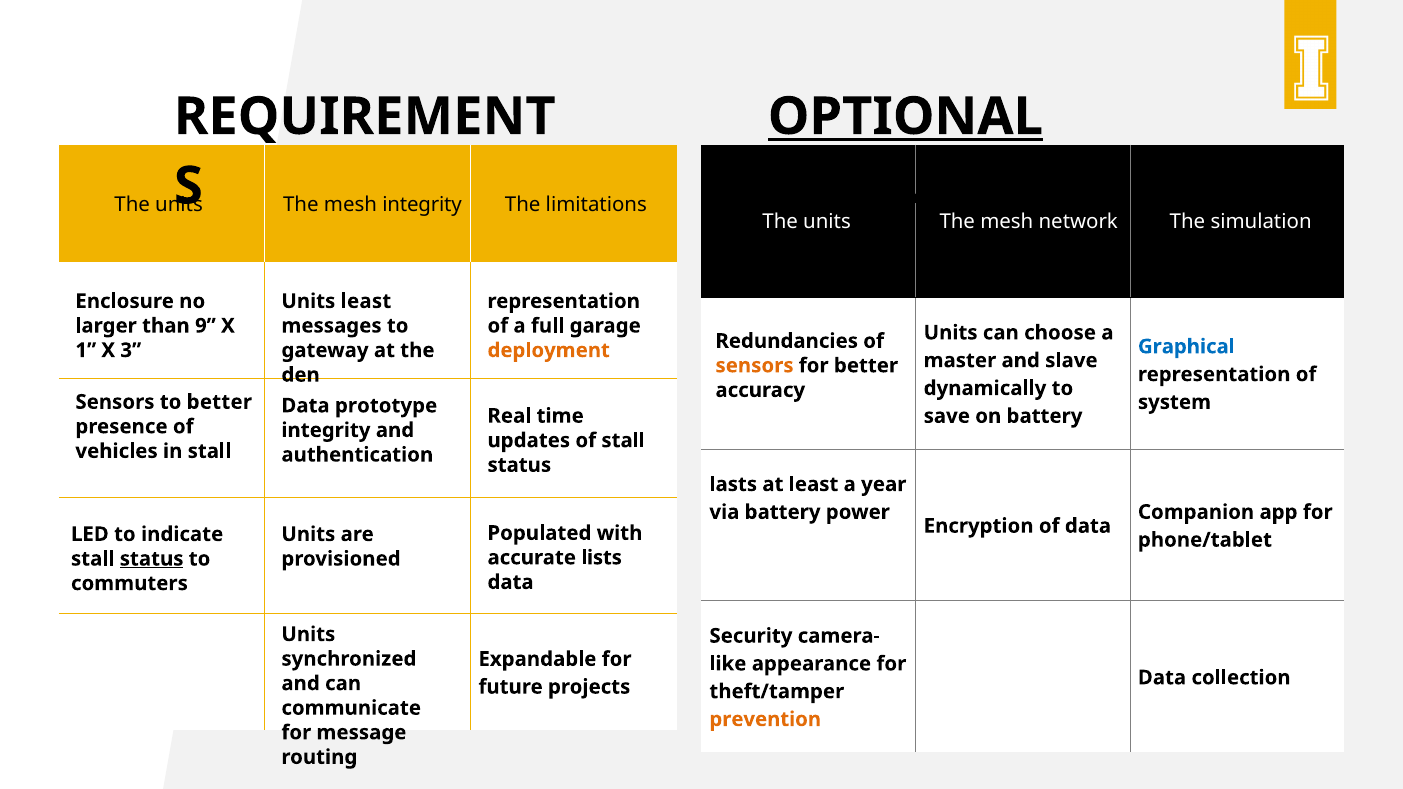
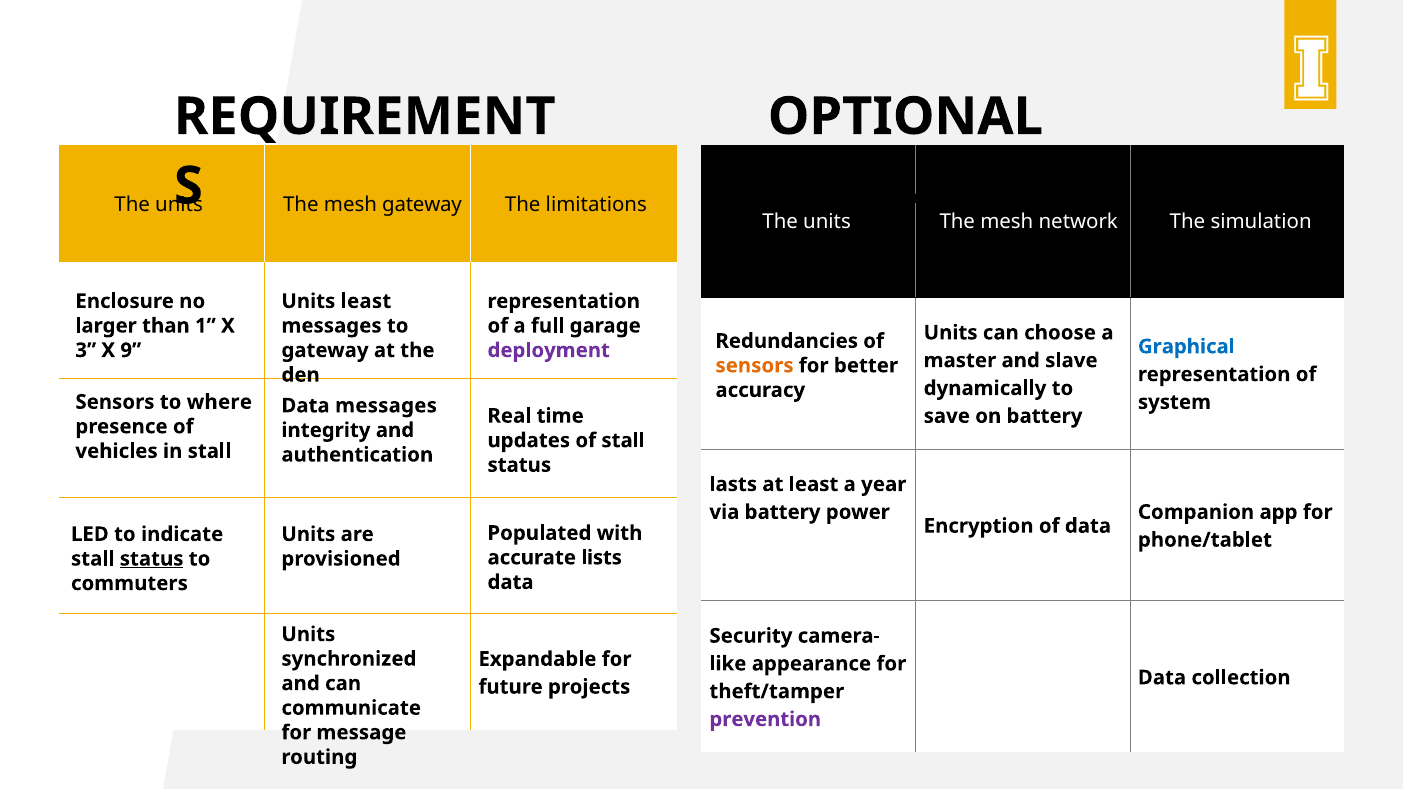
OPTIONAL underline: present -> none (905, 117)
mesh integrity: integrity -> gateway (422, 204)
9: 9 -> 1 (205, 326)
1: 1 -> 3 (86, 350)
3: 3 -> 9 (131, 350)
deployment colour: orange -> purple (549, 350)
to better: better -> where (219, 402)
Data prototype: prototype -> messages (386, 406)
prevention colour: orange -> purple (765, 719)
